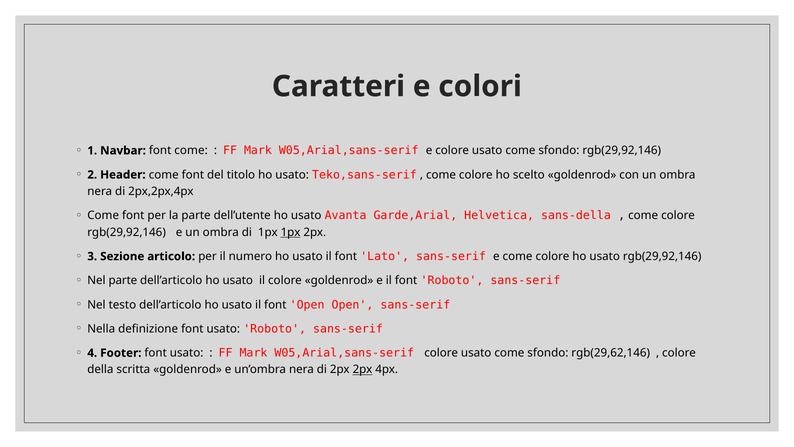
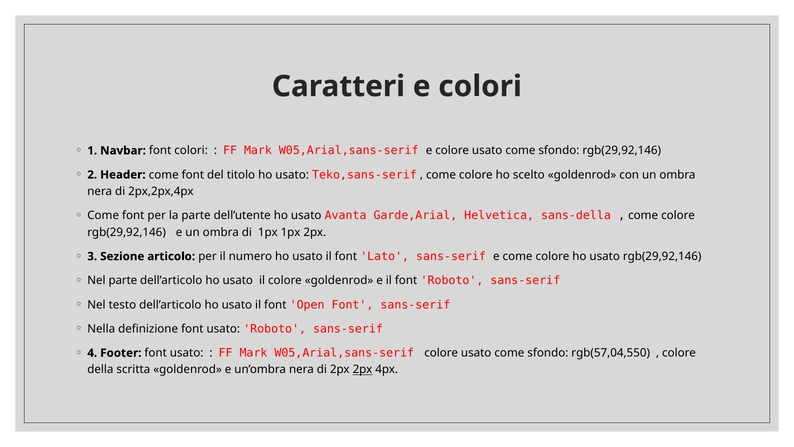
font come: come -> colori (191, 150)
1px underline: present -> none (291, 232)
Open Open: Open -> Font (352, 304)
rgb(29,62,146: rgb(29,62,146 -> rgb(57,04,550 (611, 353)
